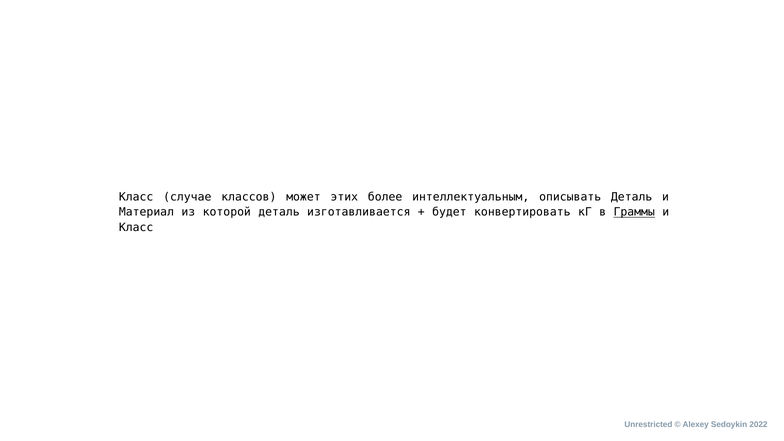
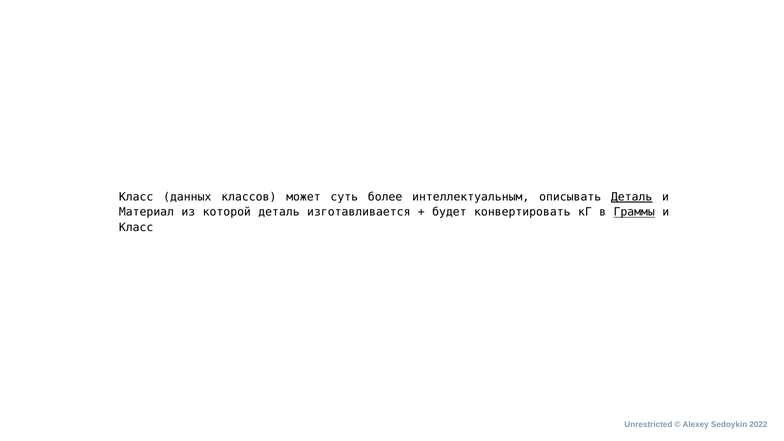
случае: случае -> данных (187, 197)
этих: этих -> суть (344, 197)
Деталь underline: none -> present (632, 197)
